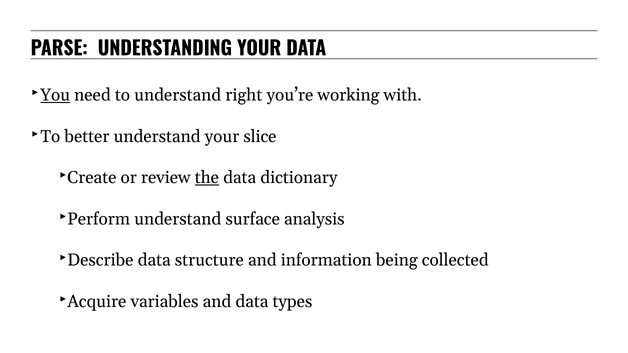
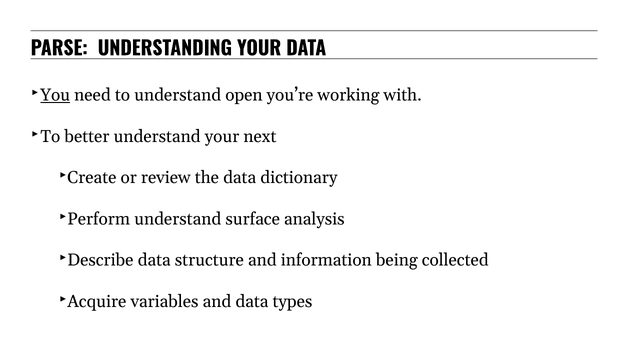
right: right -> open (244, 95)
slice: slice -> next (260, 136)
the underline: present -> none (207, 177)
